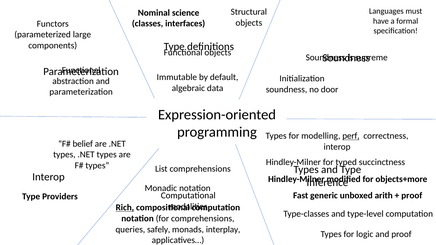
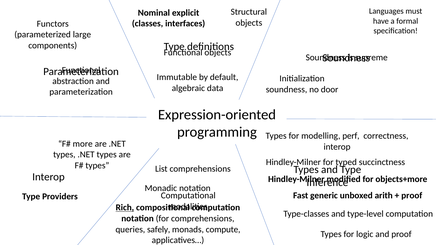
science: science -> explicit (186, 13)
perf underline: present -> none (351, 136)
belief: belief -> more (83, 144)
interplay: interplay -> compute (223, 230)
